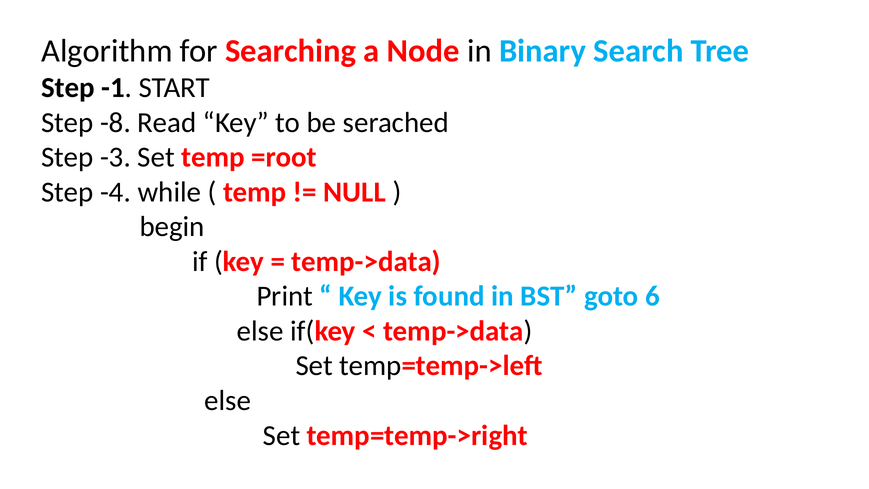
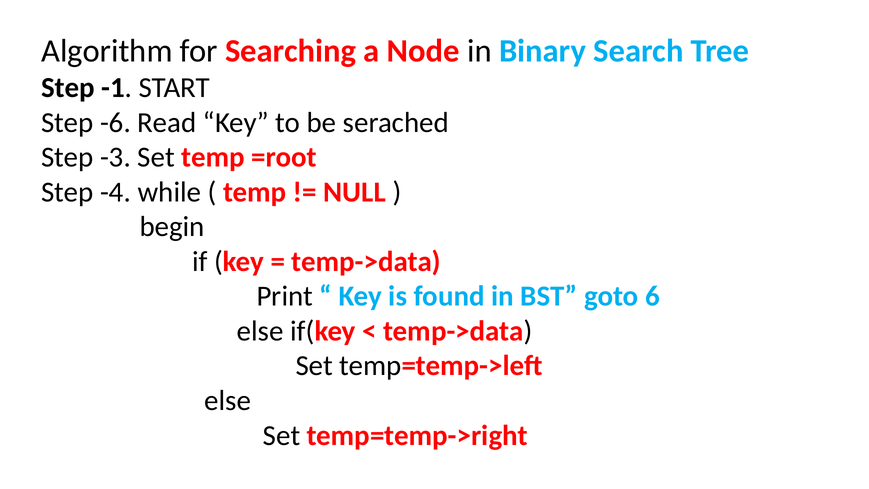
-8: -8 -> -6 (115, 122)
